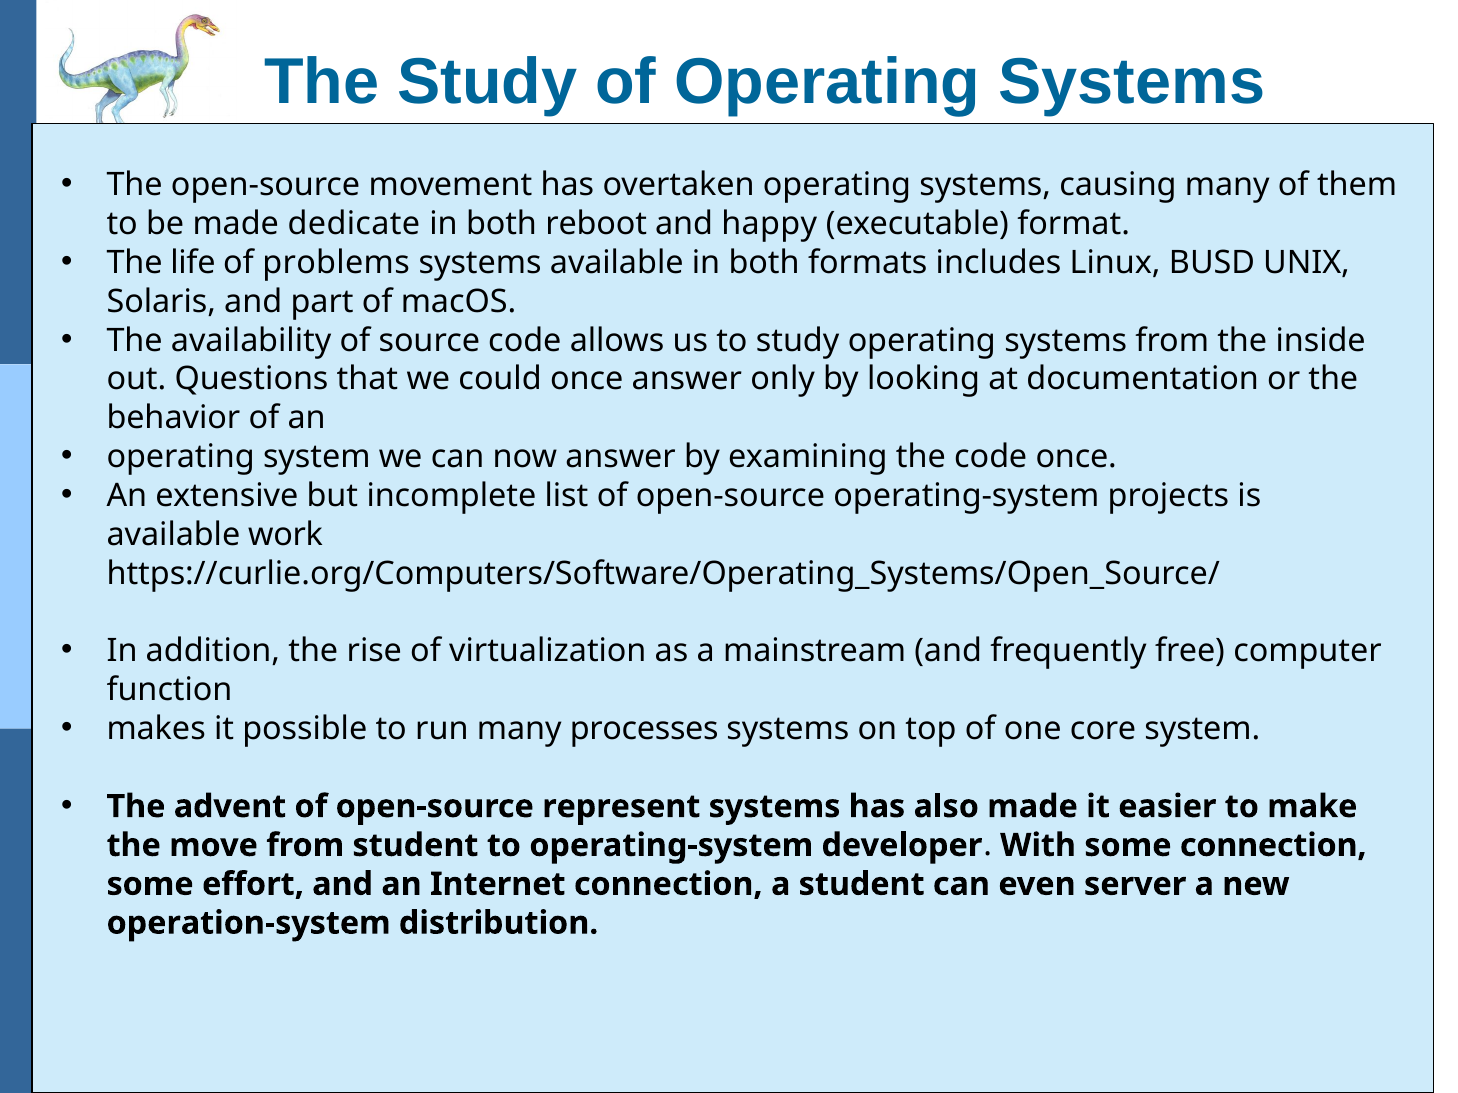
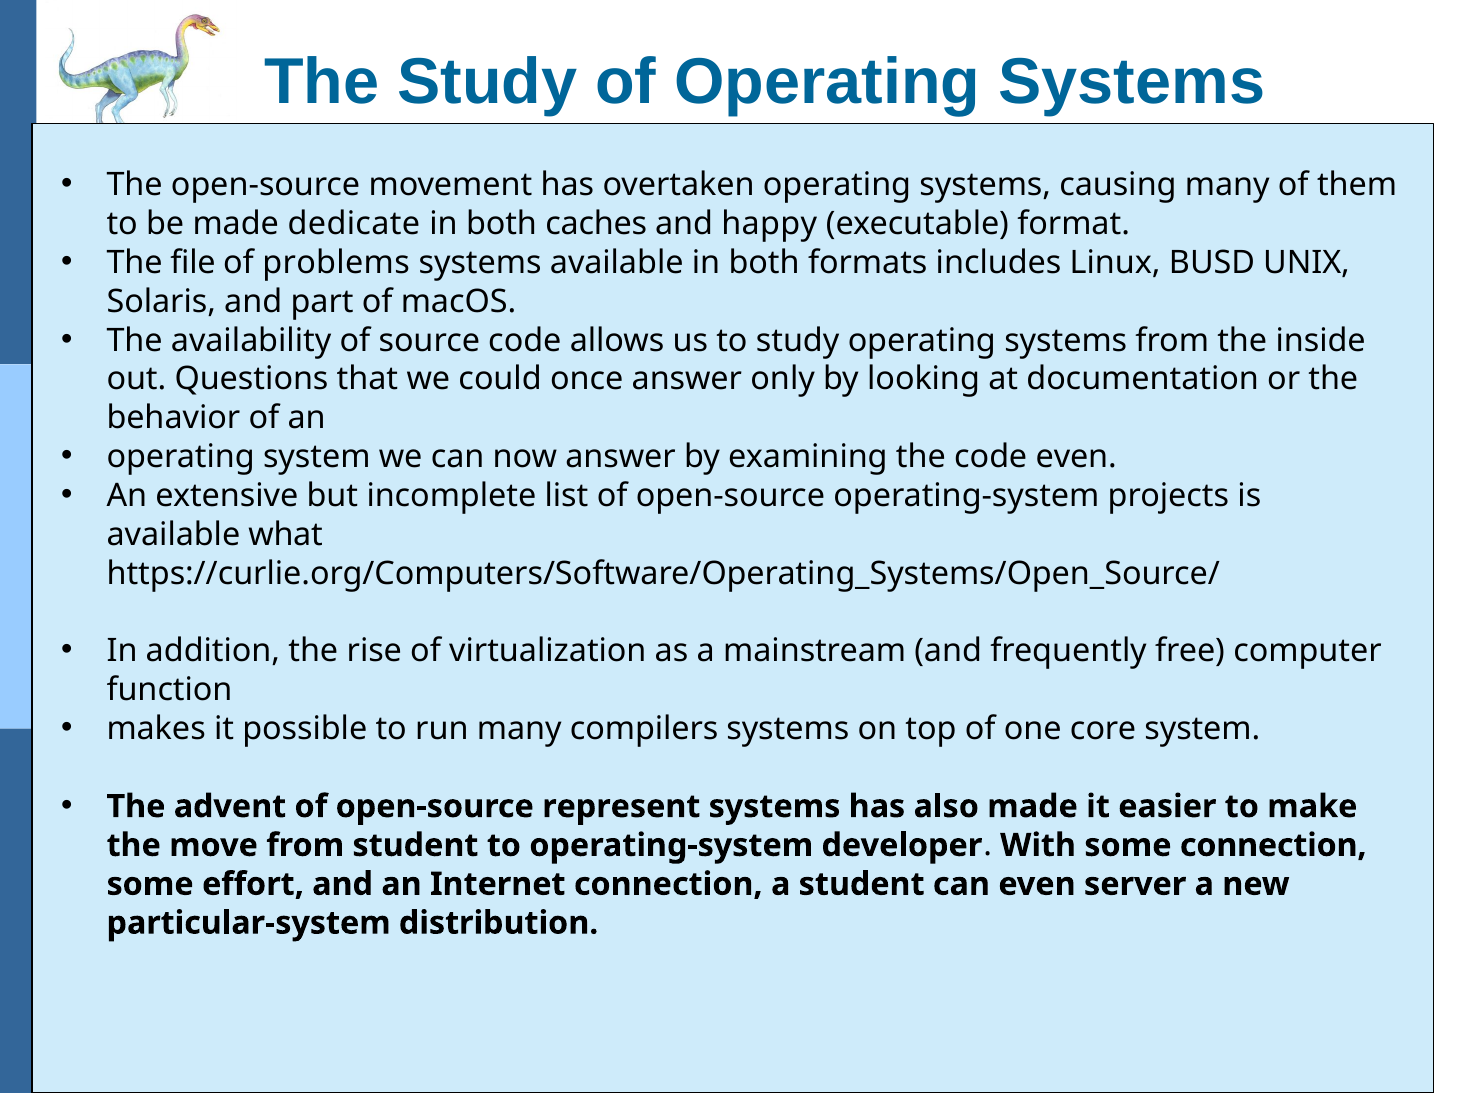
reboot: reboot -> caches (596, 224)
life: life -> file (193, 263)
code once: once -> even (1076, 457)
work: work -> what (286, 535)
processes: processes -> compilers (644, 729)
operation-system: operation-system -> particular-system (249, 923)
